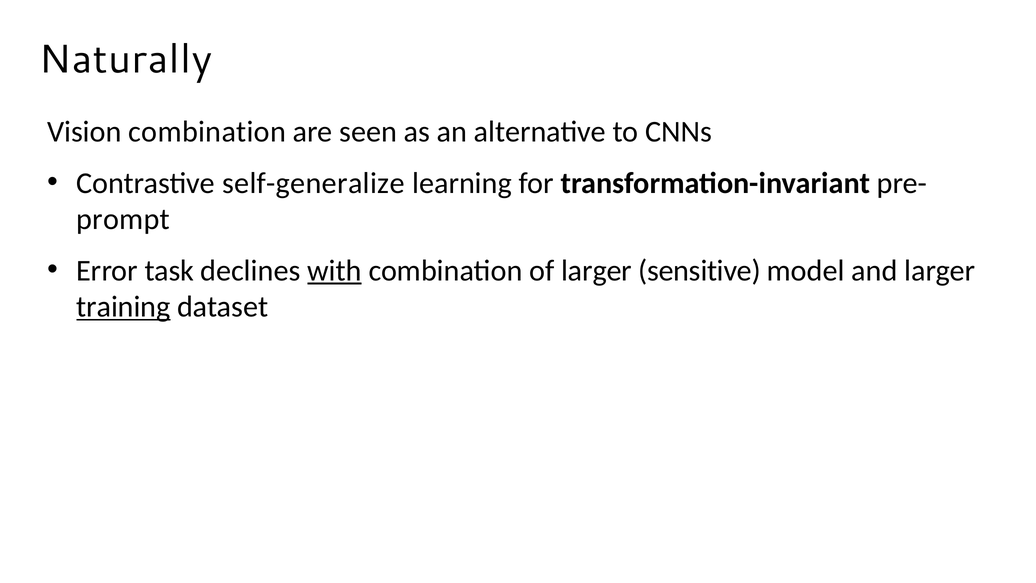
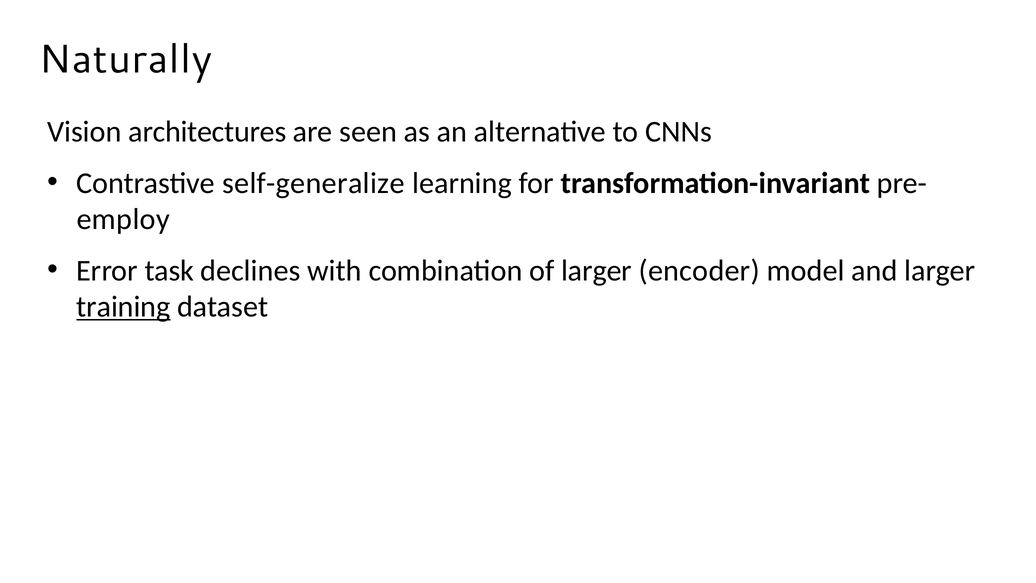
Vision combination: combination -> architectures (207, 132)
prompt: prompt -> employ (123, 219)
with underline: present -> none (335, 271)
sensitive: sensitive -> encoder (699, 271)
